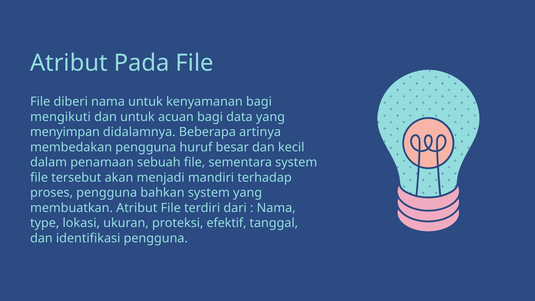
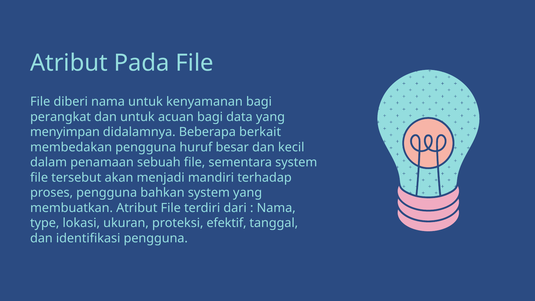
mengikuti: mengikuti -> perangkat (61, 117)
artinya: artinya -> berkait (260, 132)
